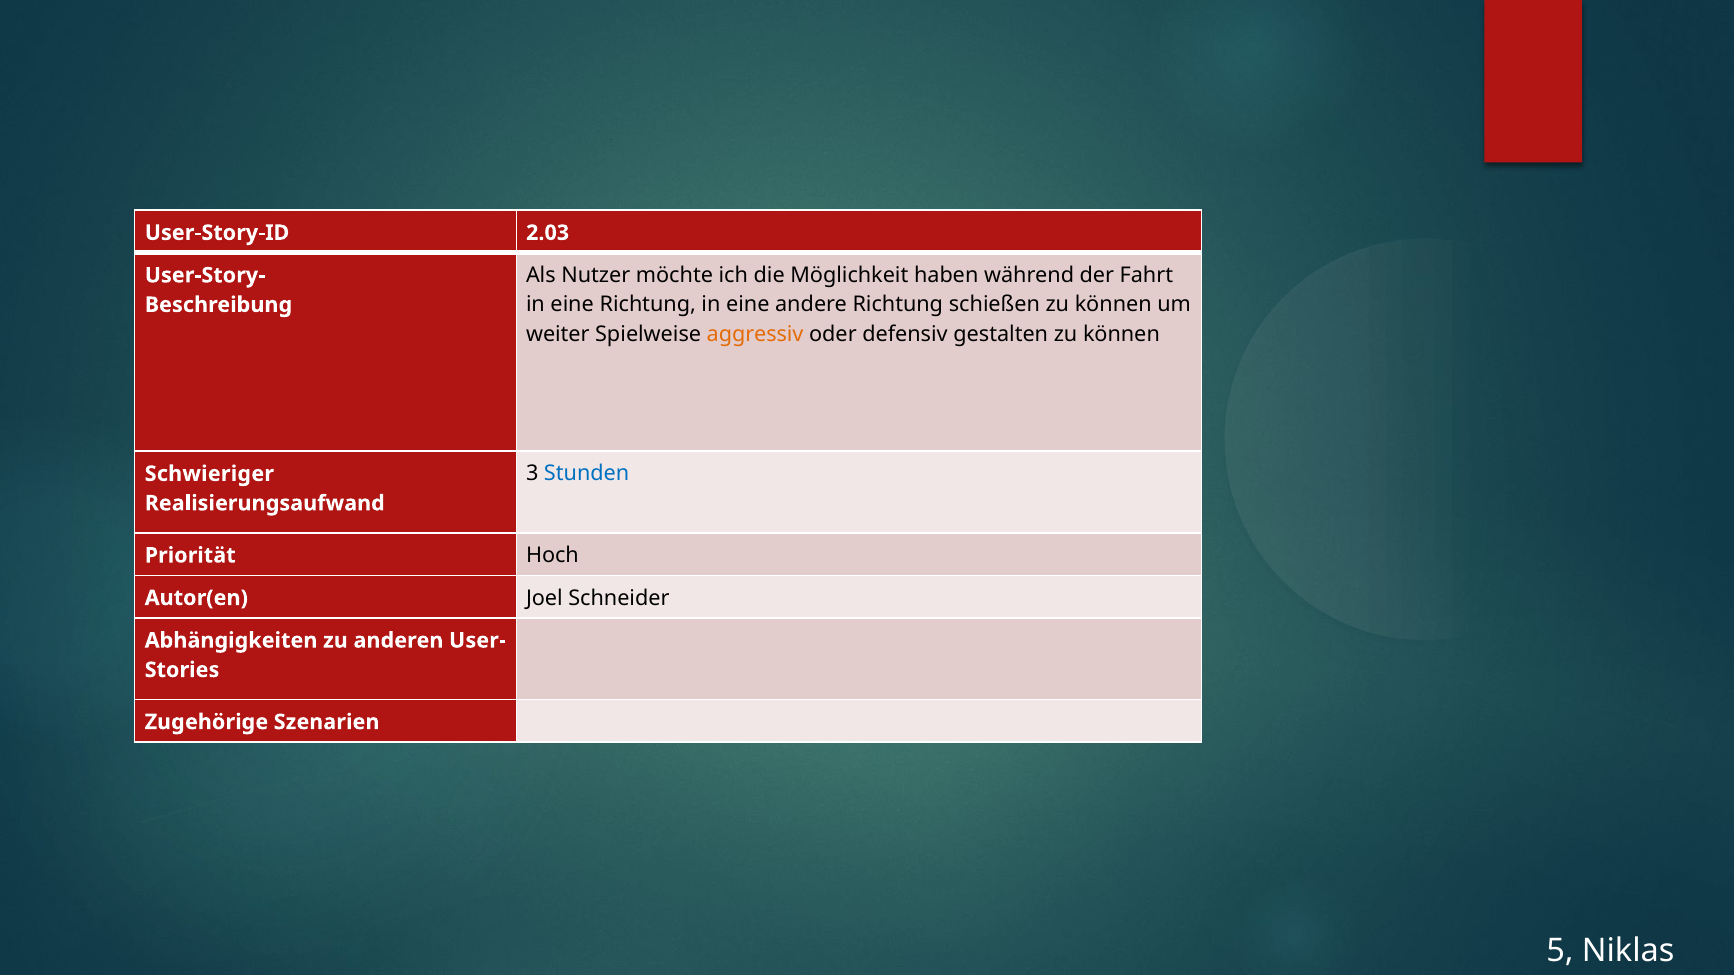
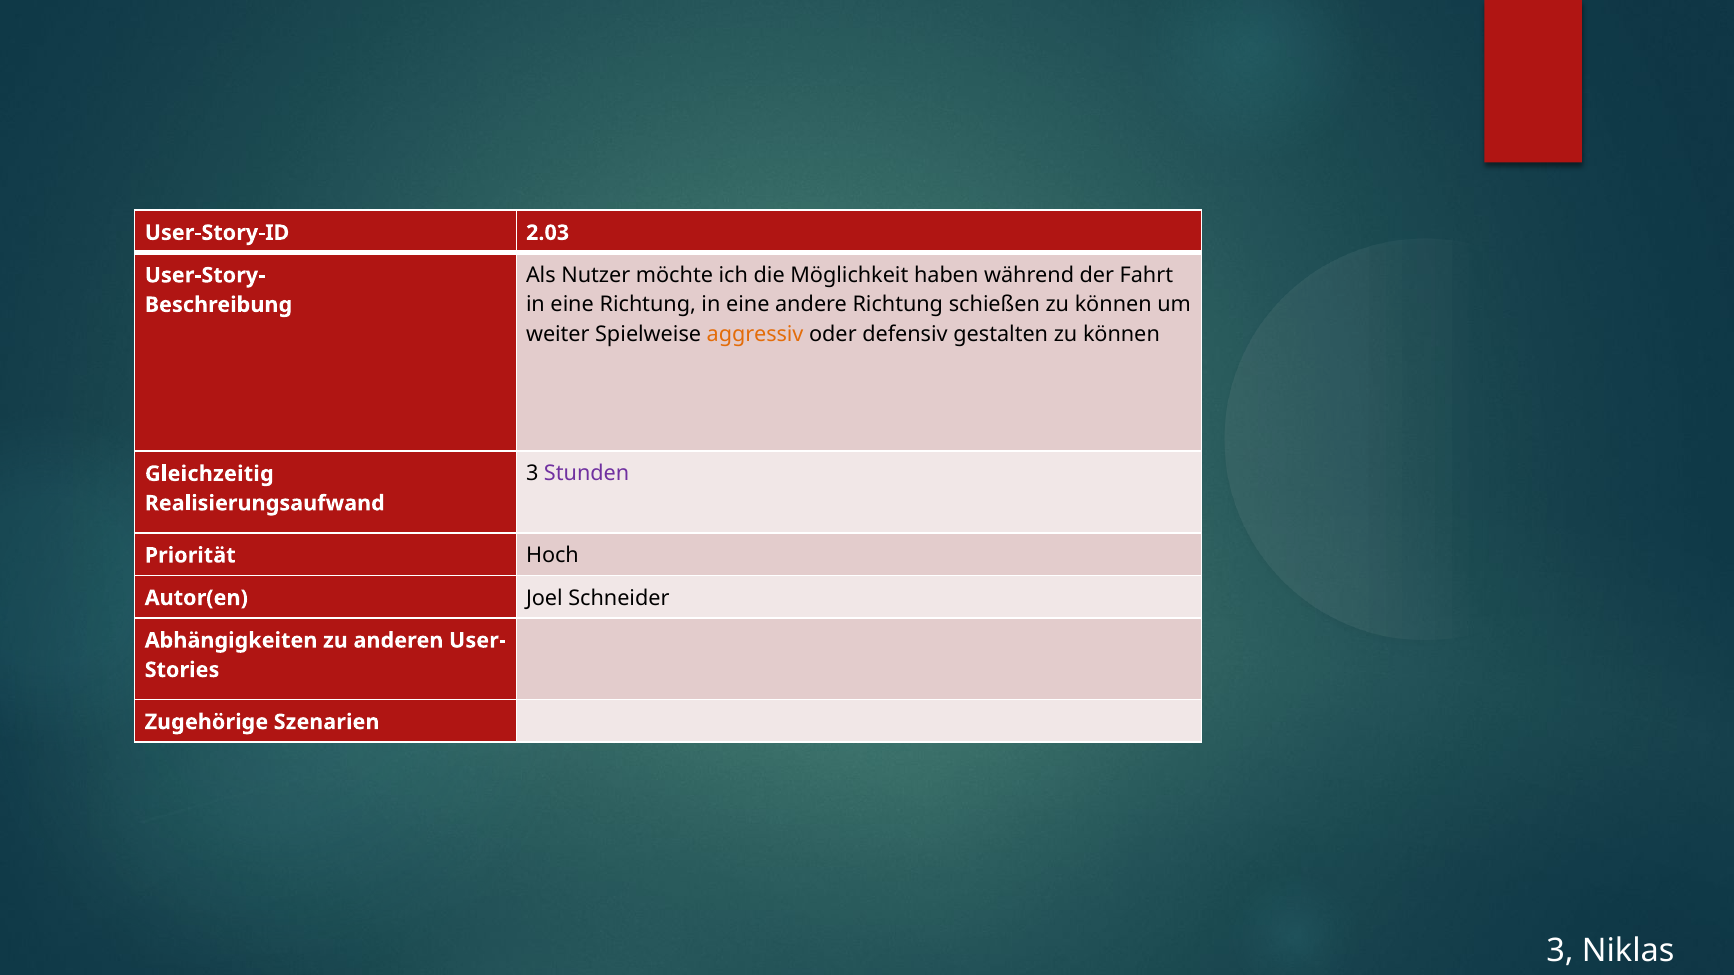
Stunden colour: blue -> purple (587, 474)
Schwieriger: Schwieriger -> Gleichzeitig (209, 474)
5: 5 -> 3 (1560, 951)
